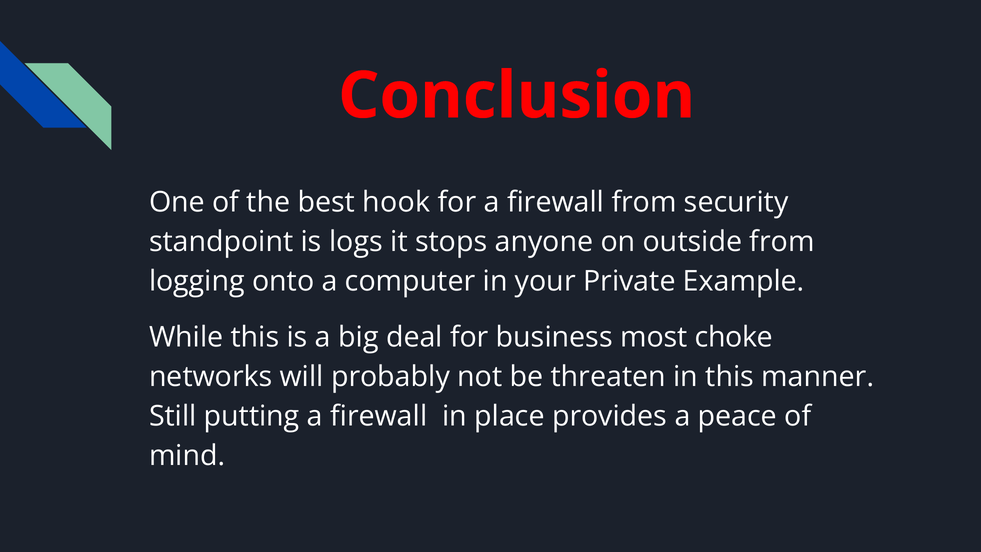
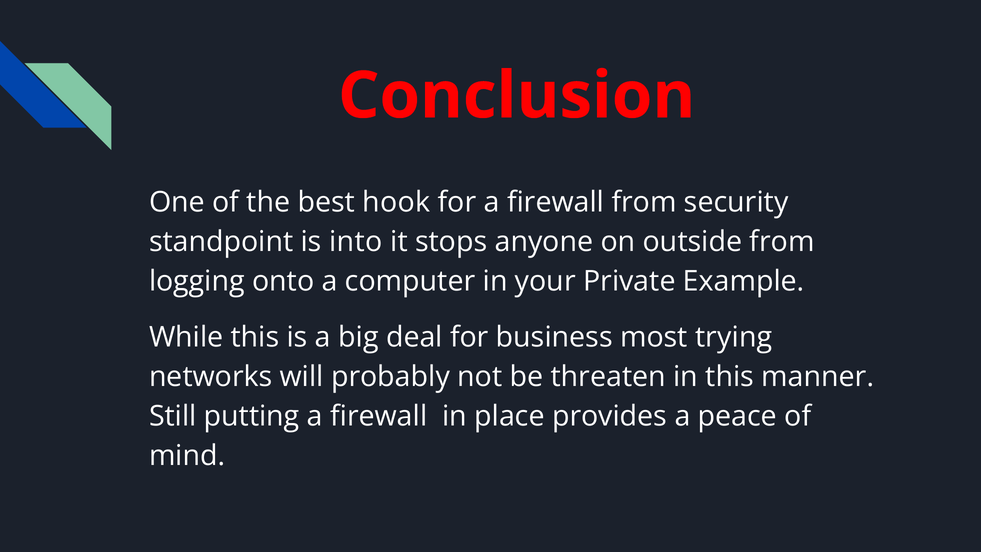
logs: logs -> into (356, 242)
choke: choke -> trying (734, 337)
